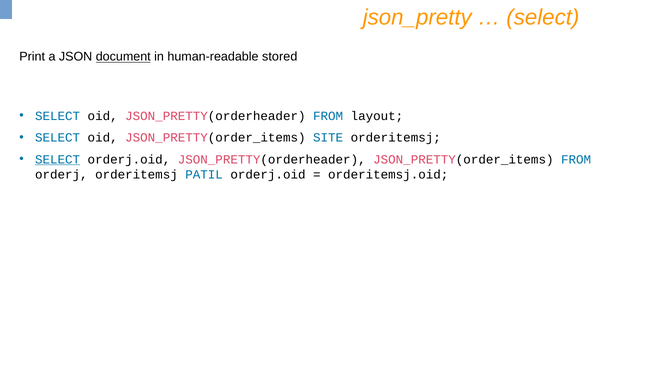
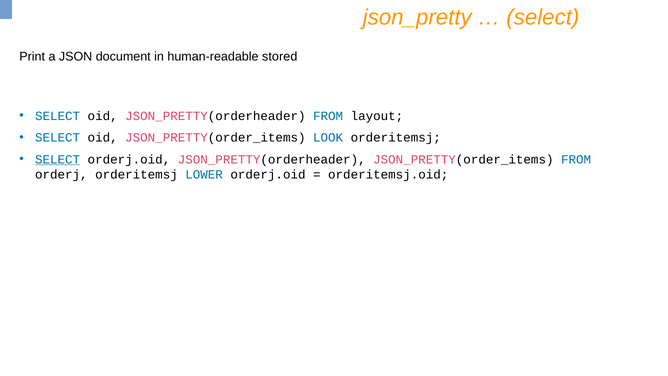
document underline: present -> none (123, 57)
SITE: SITE -> LOOK (328, 138)
PATIL: PATIL -> LOWER (204, 174)
